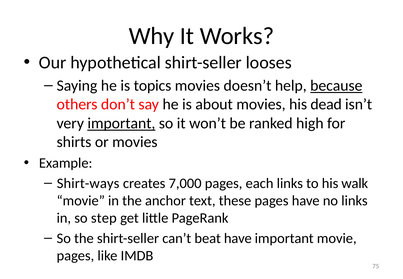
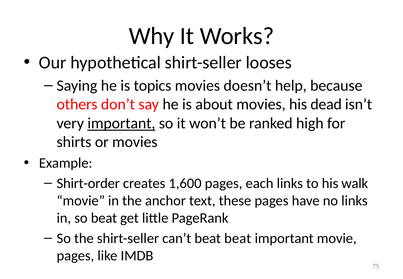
because underline: present -> none (336, 86)
Shirt-ways: Shirt-ways -> Shirt-order (88, 183)
7,000: 7,000 -> 1,600 (185, 183)
so step: step -> beat (104, 218)
beat have: have -> beat (238, 238)
